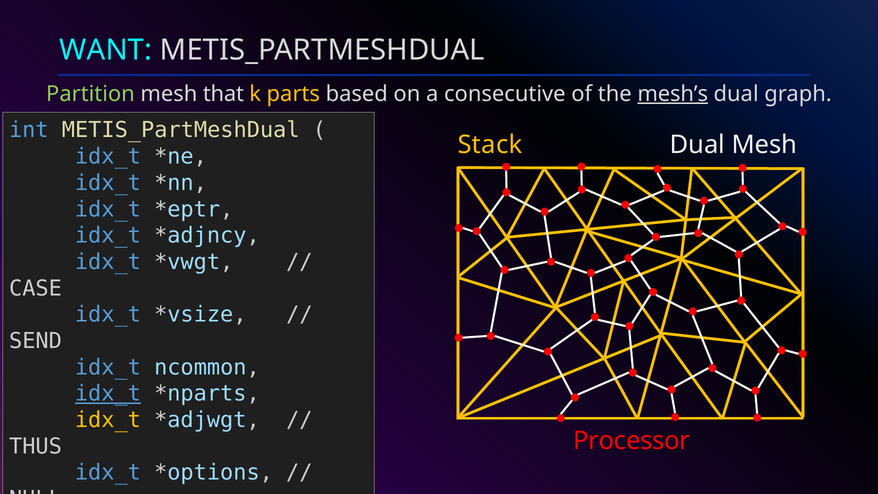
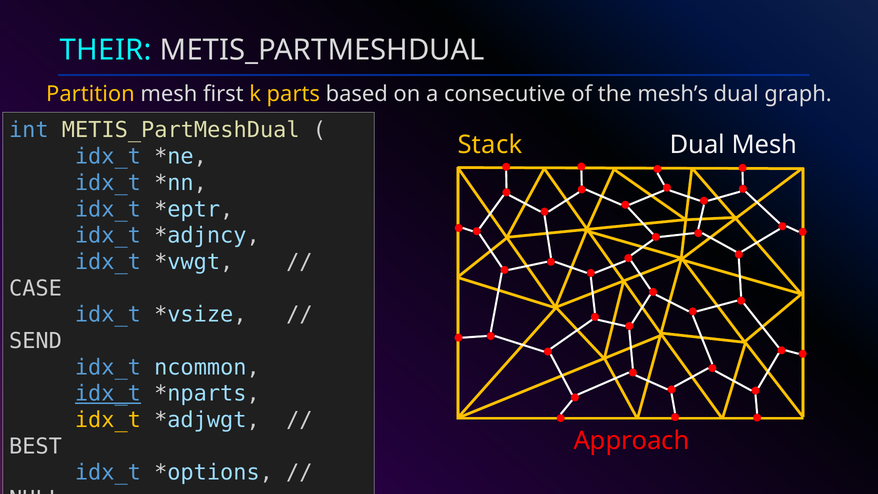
WANT: WANT -> THEIR (106, 50)
Partition colour: light green -> yellow (90, 94)
that: that -> first (223, 94)
mesh’s underline: present -> none (673, 94)
Processor: Processor -> Approach (632, 441)
THUS: THUS -> BEST (35, 446)
